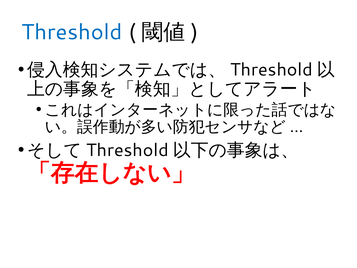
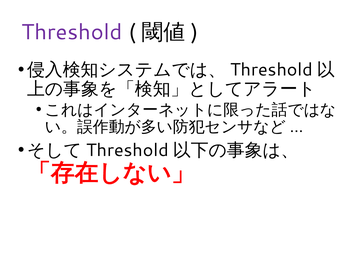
Threshold colour: blue -> purple (72, 32)
